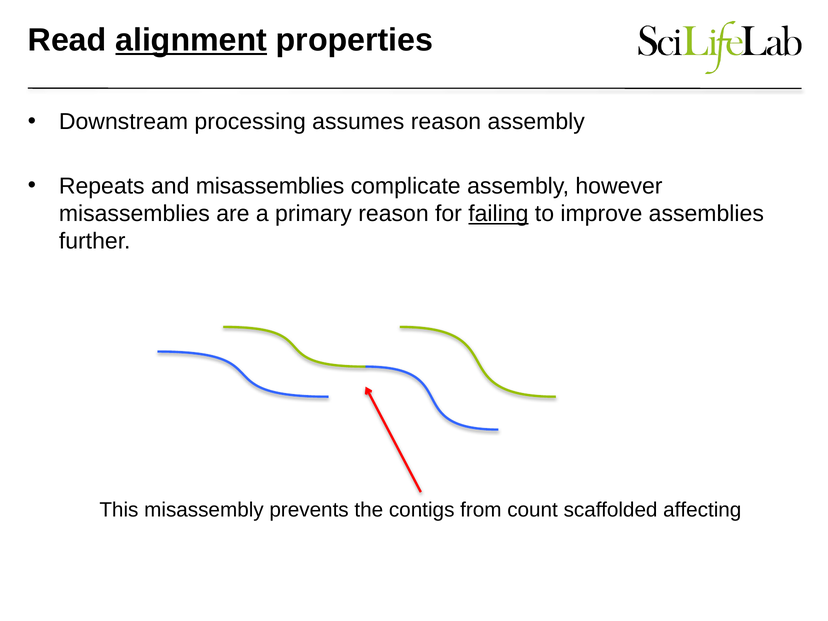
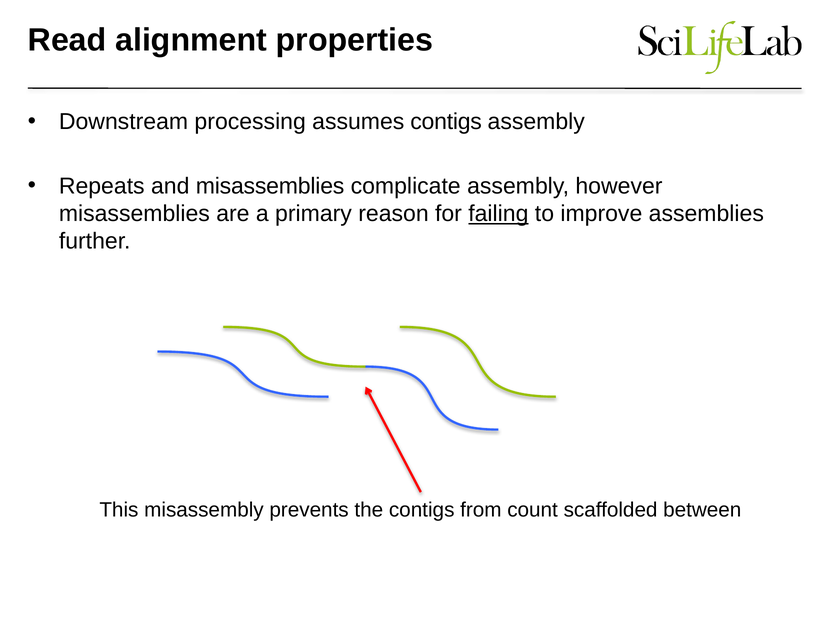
alignment underline: present -> none (191, 40)
assumes reason: reason -> contigs (446, 122)
affecting: affecting -> between (702, 510)
